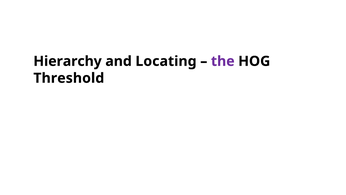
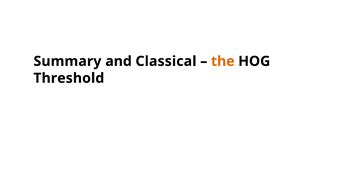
Hierarchy: Hierarchy -> Summary (67, 61)
Locating: Locating -> Classical (166, 61)
the colour: purple -> orange (223, 61)
